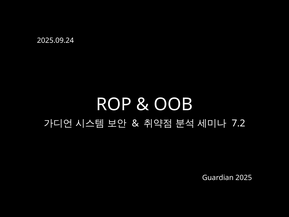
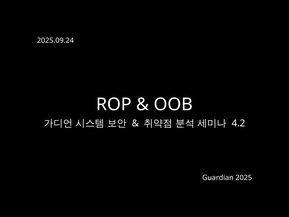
7.2: 7.2 -> 4.2 (238, 123)
